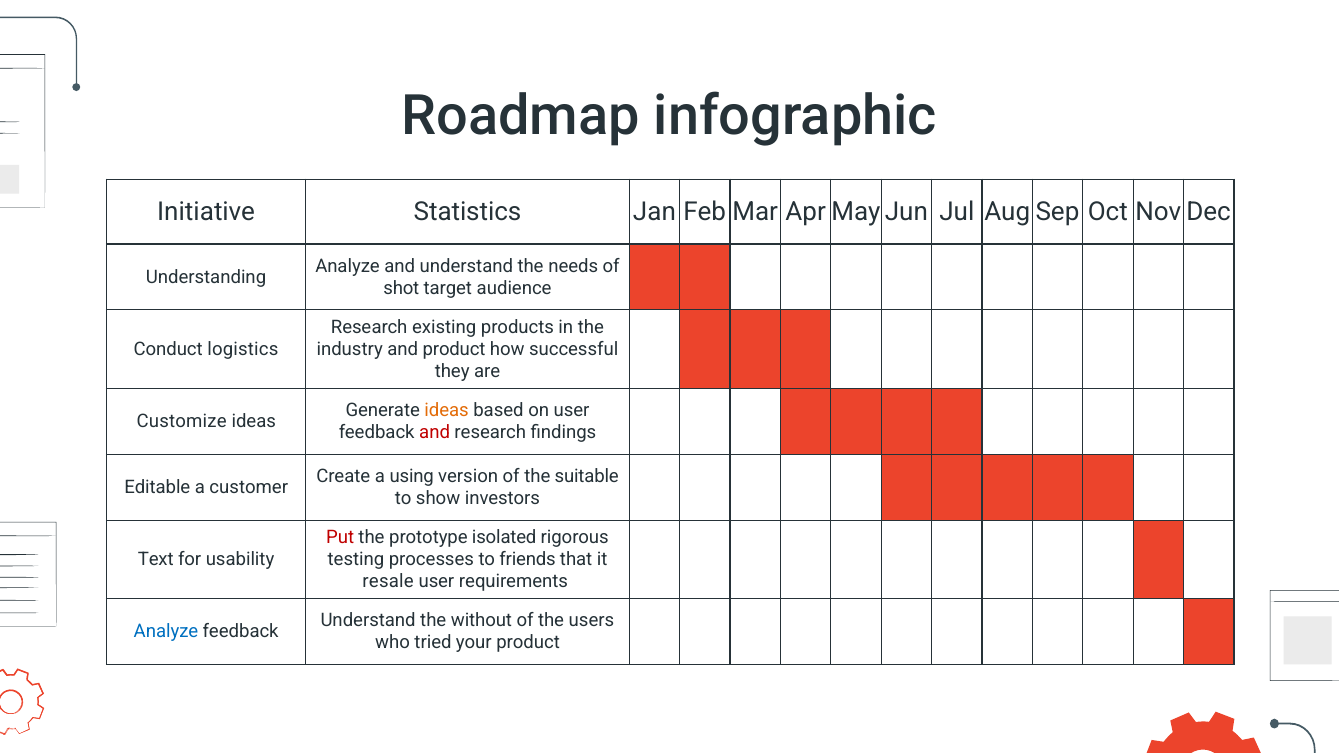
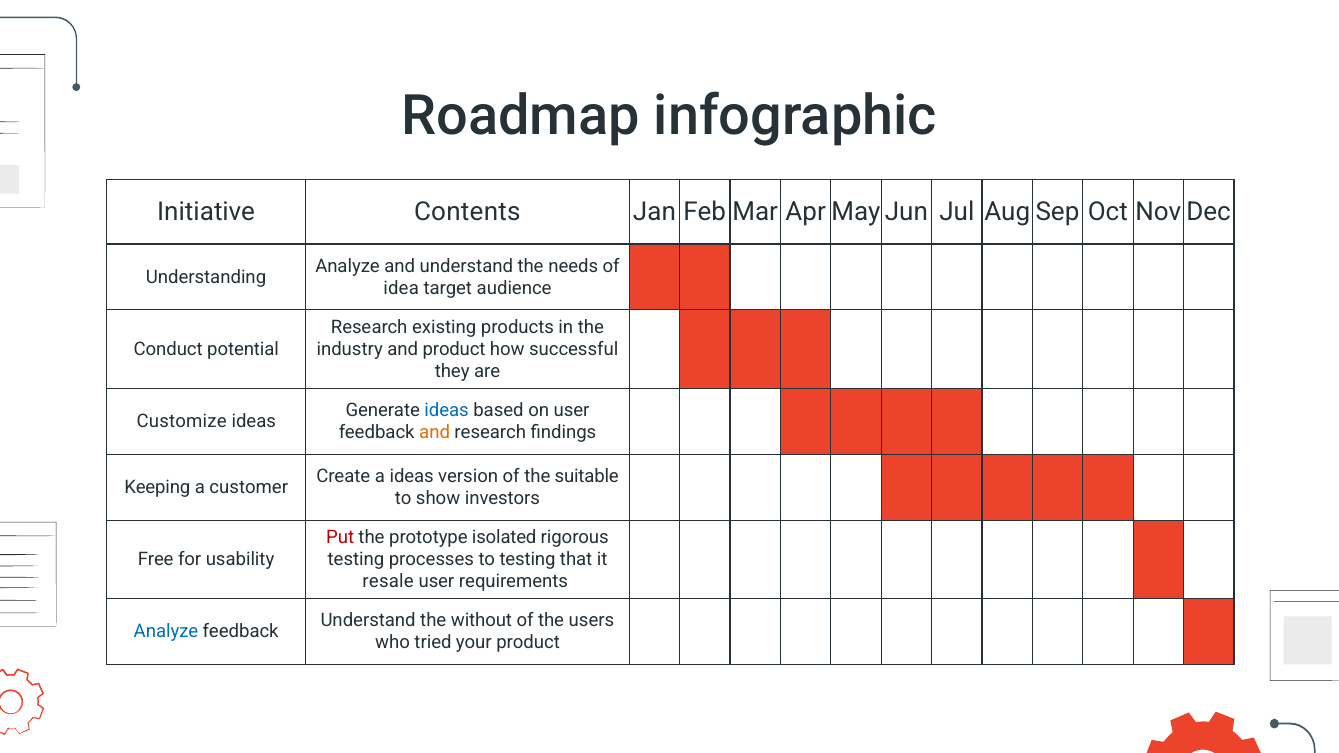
Statistics: Statistics -> Contents (467, 212)
shot: shot -> idea (401, 288)
logistics: logistics -> potential (243, 349)
ideas colour: orange -> blue (447, 411)
and colour: red -> orange (435, 432)
a using: using -> ideas (412, 477)
Editable: Editable -> Keeping (157, 487)
Text: Text -> Free (156, 560)
to friends: friends -> testing (528, 560)
